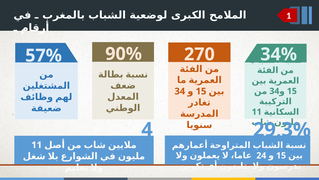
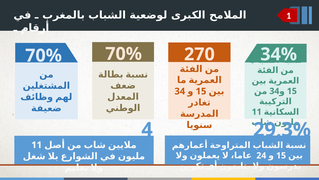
90%: 90% -> 70% (124, 54)
57%: 57% -> 70% (44, 55)
